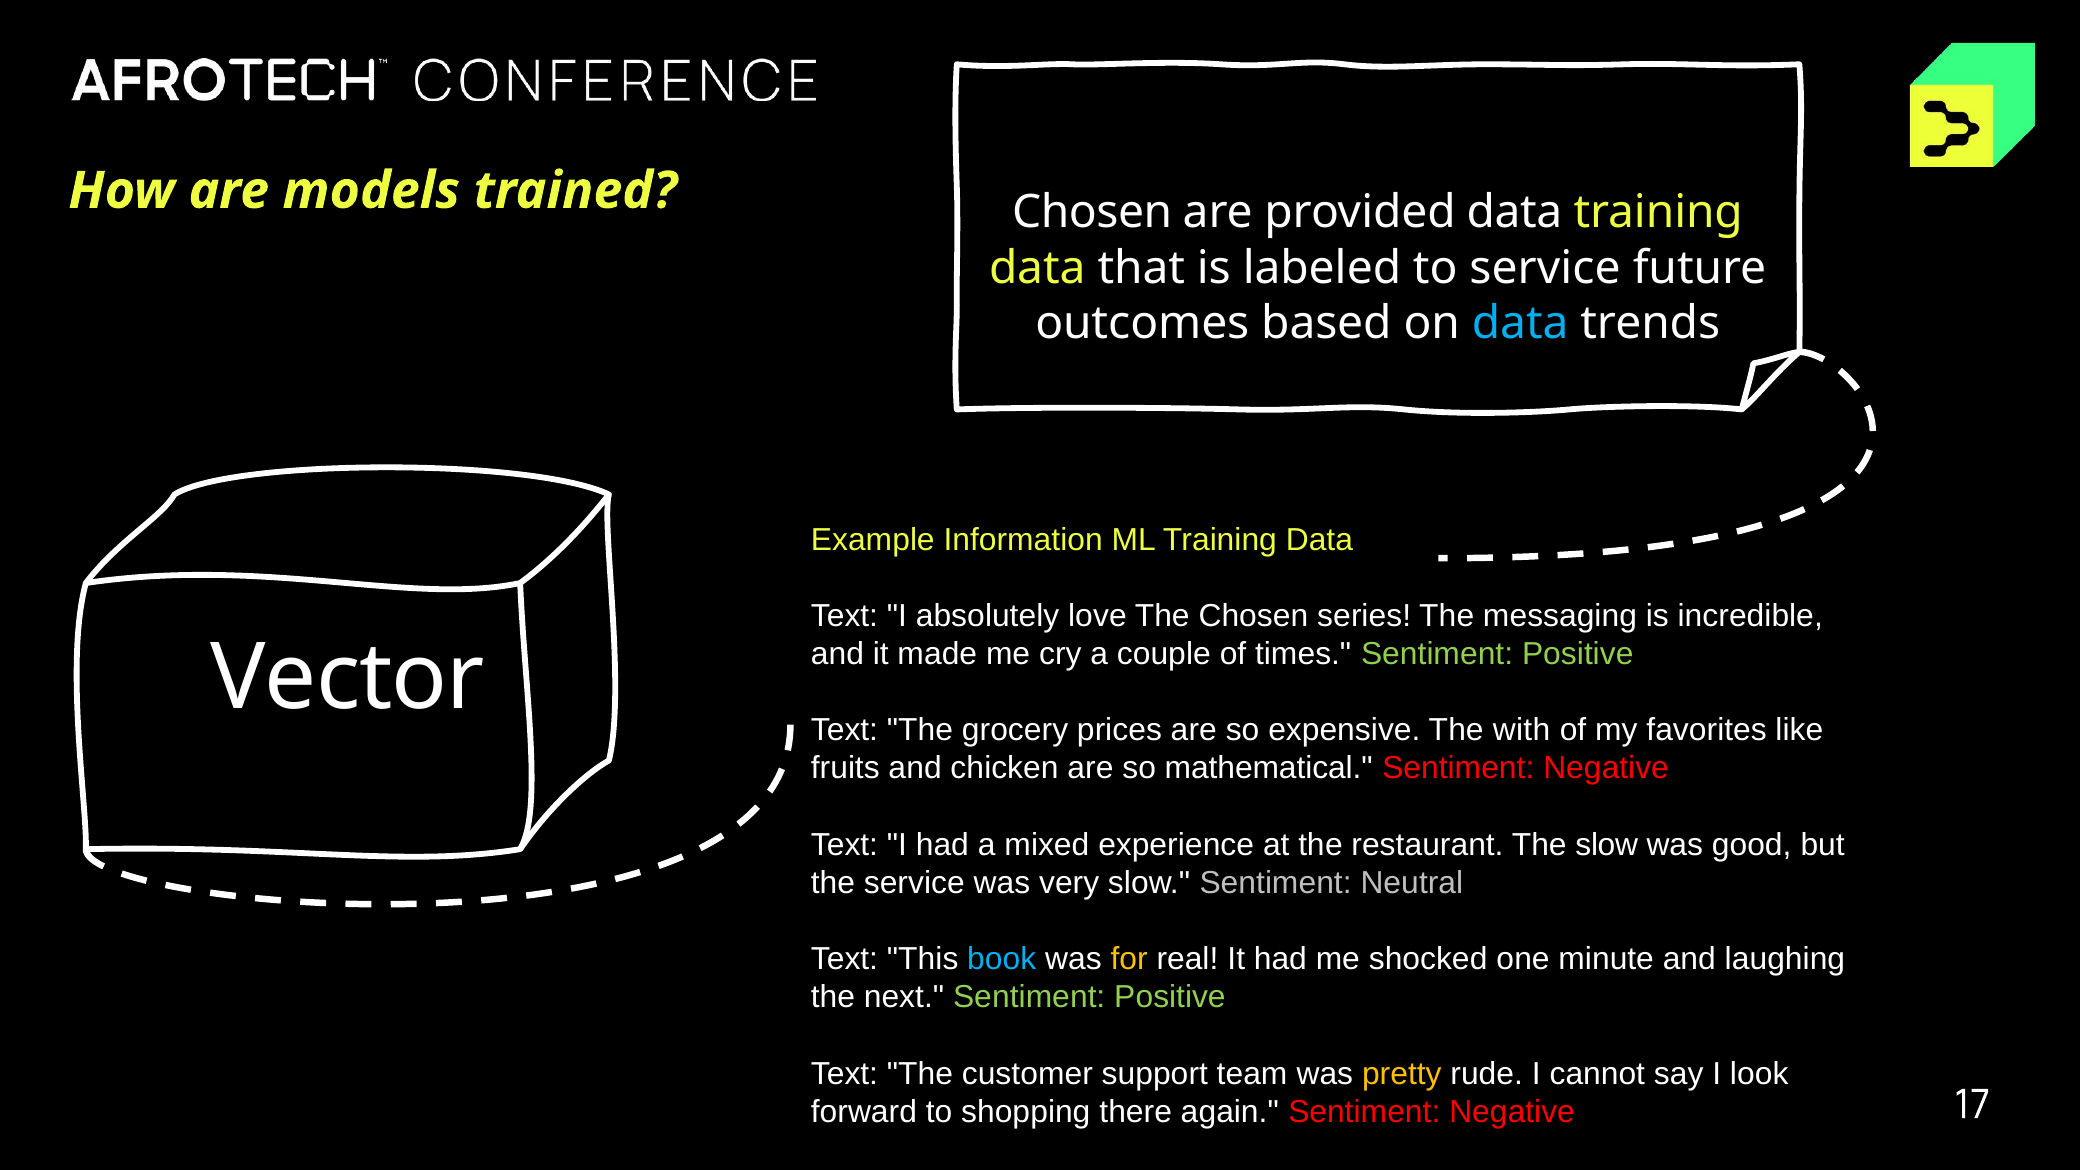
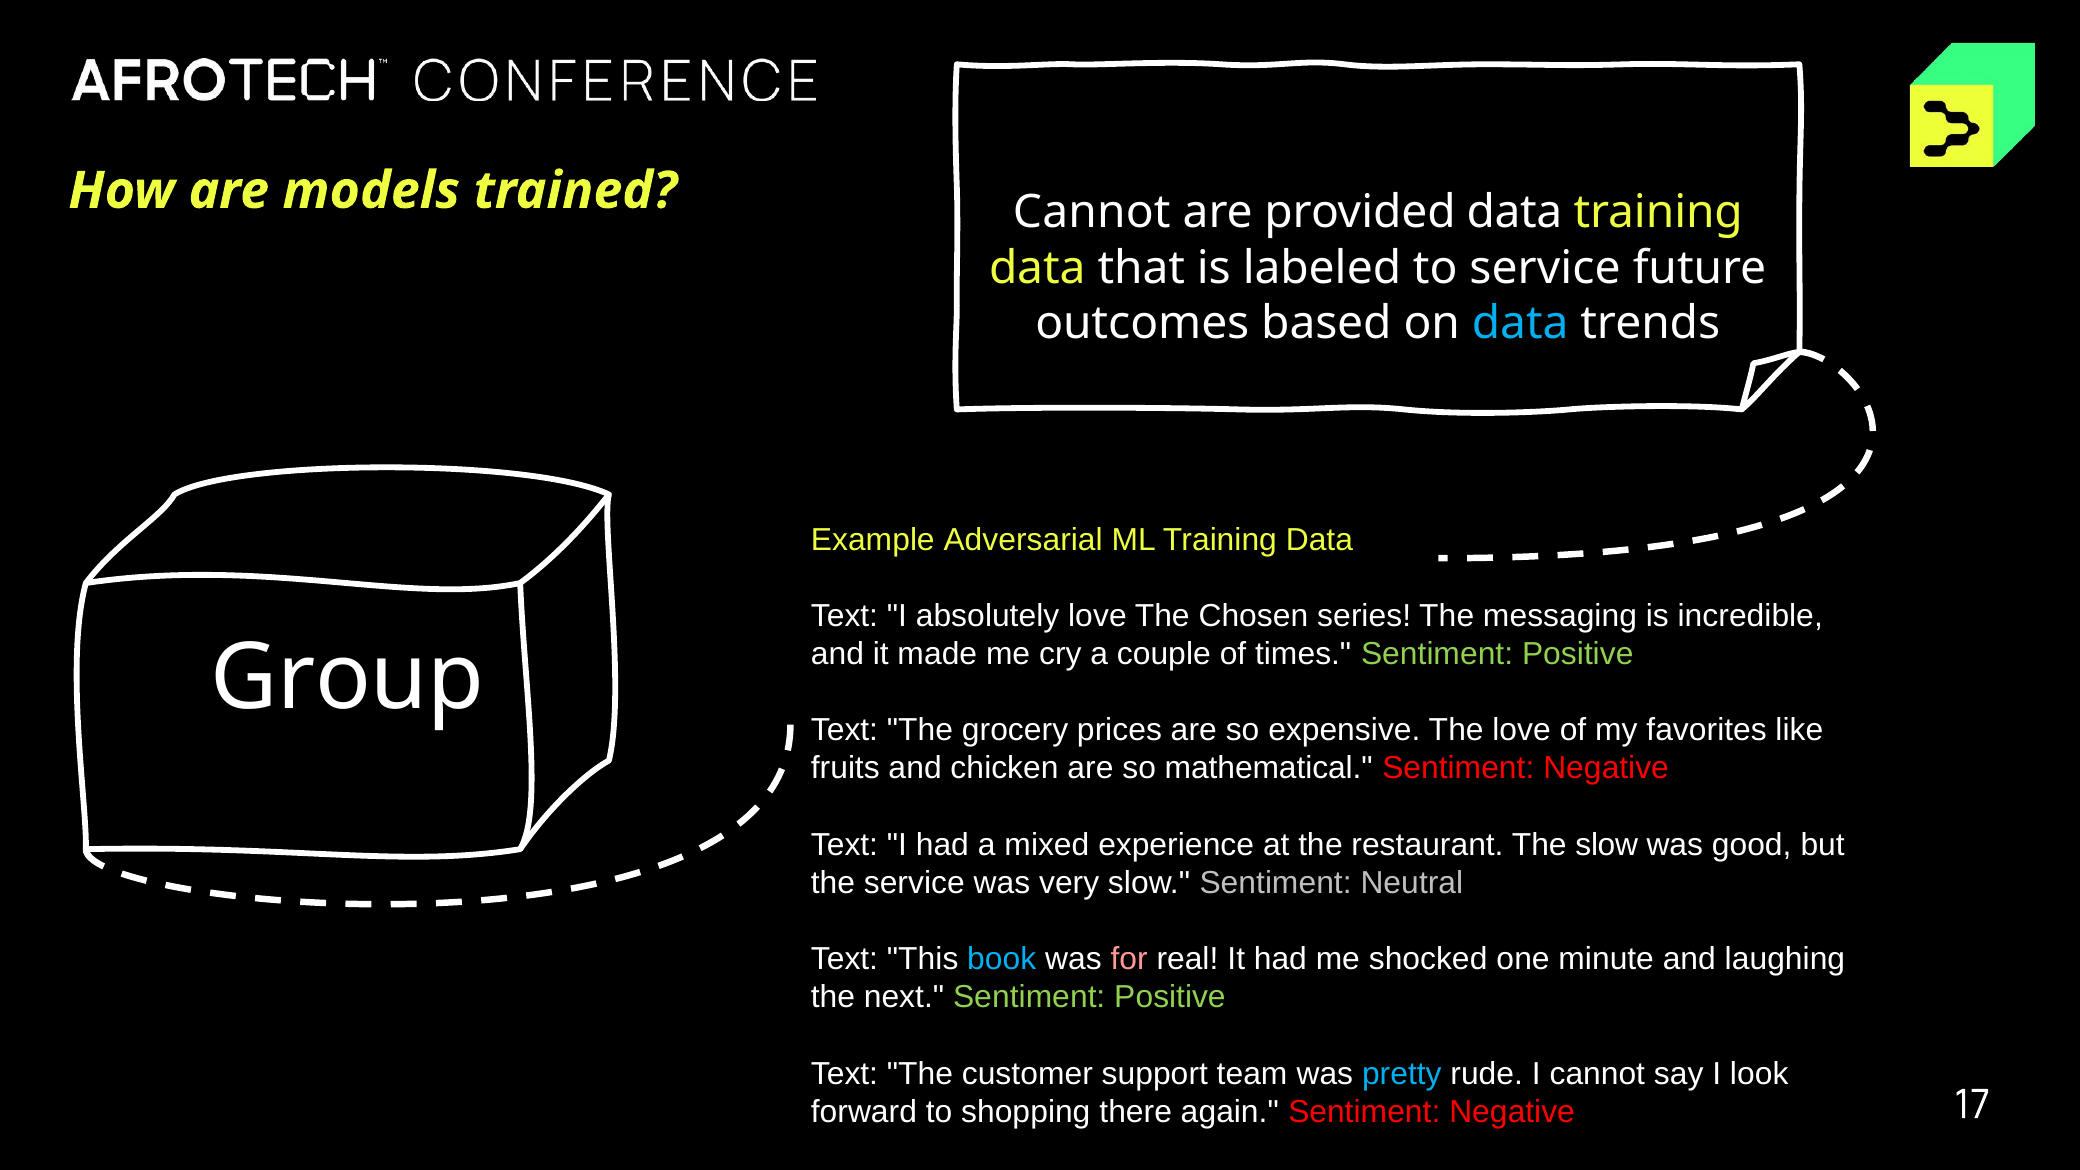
Chosen: Chosen -> Cannot (1092, 212)
Information: Information -> Adversarial (1023, 540)
Vector: Vector -> Group (348, 678)
The with: with -> love (1522, 730)
for colour: yellow -> pink (1129, 959)
pretty colour: yellow -> light blue (1402, 1074)
